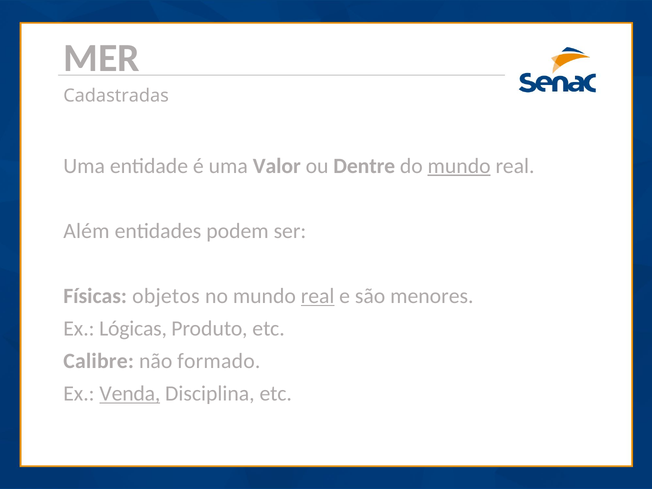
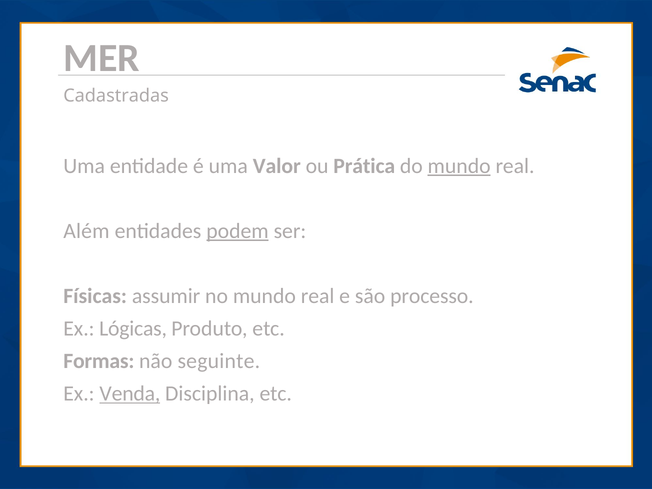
Dentre: Dentre -> Prática (364, 166)
podem underline: none -> present (237, 231)
objetos: objetos -> assumir (166, 296)
real underline: present -> none (318, 296)
menores: menores -> processo (432, 296)
Calibre: Calibre -> Formas (99, 361)
formado: formado -> seguinte (219, 361)
